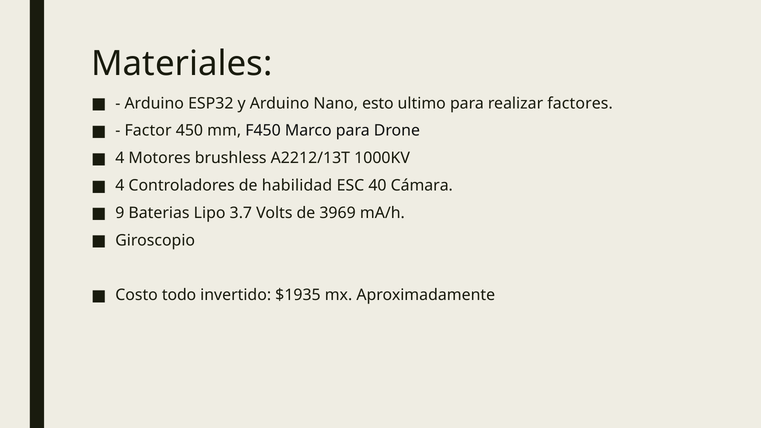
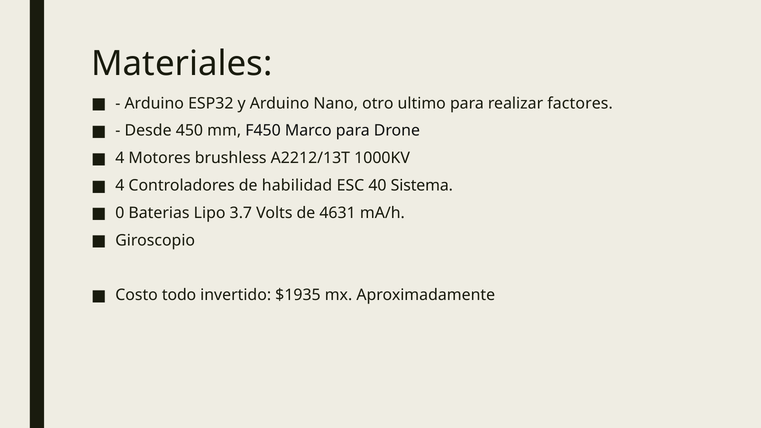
esto: esto -> otro (378, 103)
Factor: Factor -> Desde (148, 131)
Cámara: Cámara -> Sistema (422, 186)
9: 9 -> 0 (120, 213)
3969: 3969 -> 4631 (338, 213)
